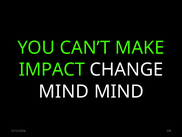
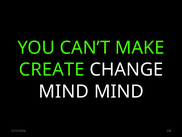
IMPACT: IMPACT -> CREATE (52, 69)
